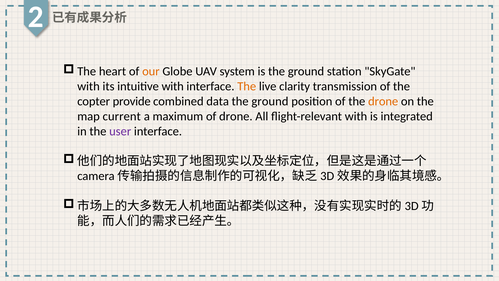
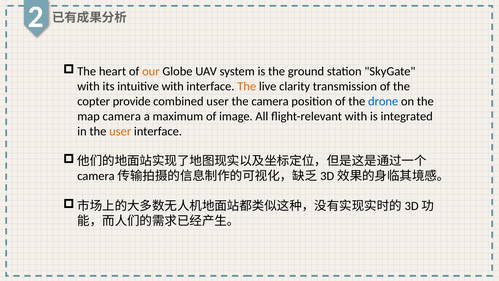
combined data: data -> user (218, 101)
ground: ground -> camera (270, 101)
drone colour: orange -> blue (383, 101)
map current: current -> camera (122, 116)
of drone: drone -> image (236, 116)
user colour: purple -> orange (120, 131)
